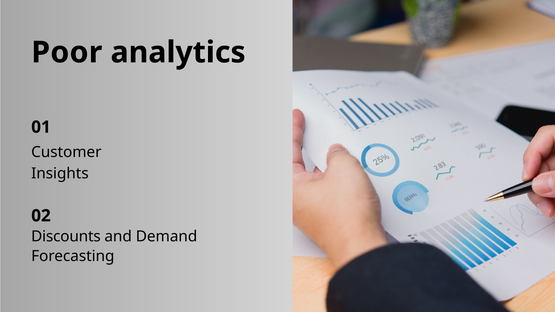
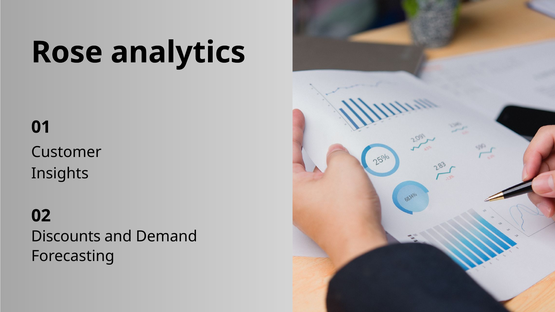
Poor: Poor -> Rose (67, 52)
